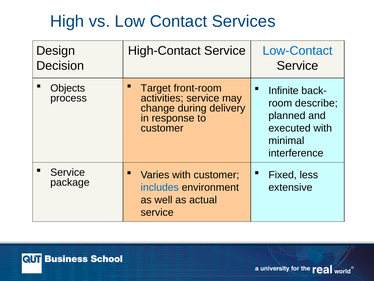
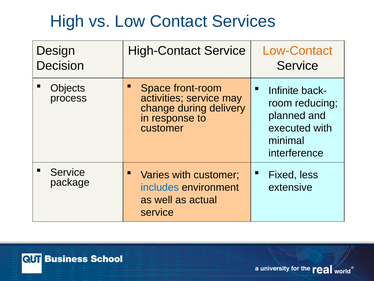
Low-Contact colour: blue -> orange (297, 51)
Target: Target -> Space (156, 88)
describe: describe -> reducing (316, 103)
